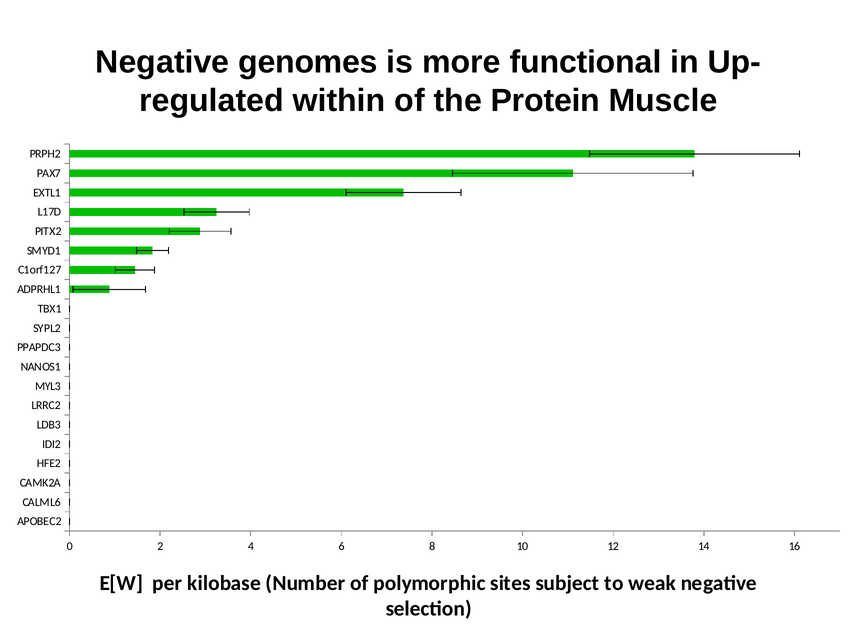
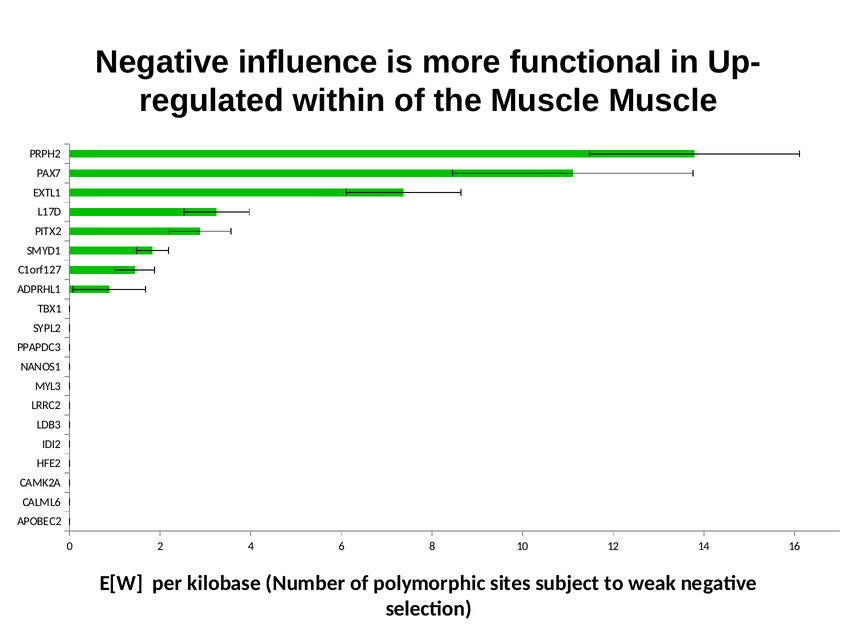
genomes: genomes -> influence (308, 62)
the Protein: Protein -> Muscle (545, 101)
